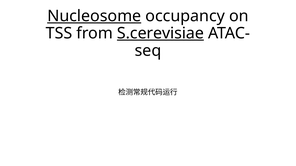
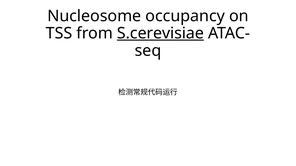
Nucleosome underline: present -> none (94, 16)
